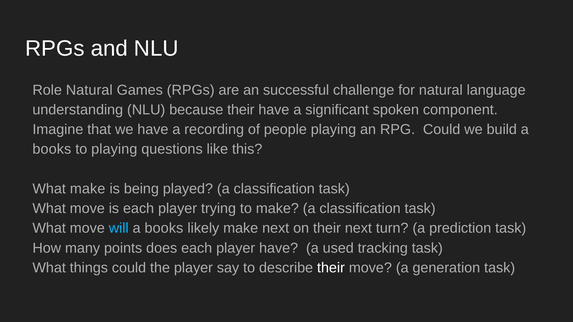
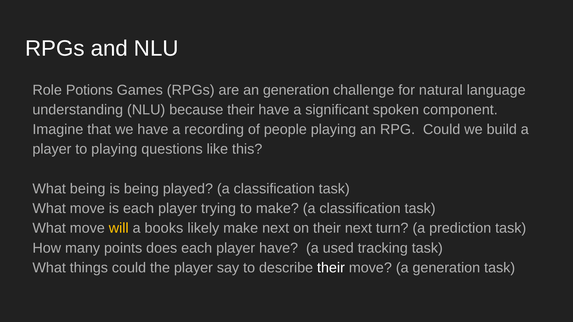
Role Natural: Natural -> Potions (89, 90)
an successful: successful -> generation (296, 90)
books: books -> player (52, 149)
What make: make -> being (88, 189)
will colour: light blue -> yellow (119, 228)
